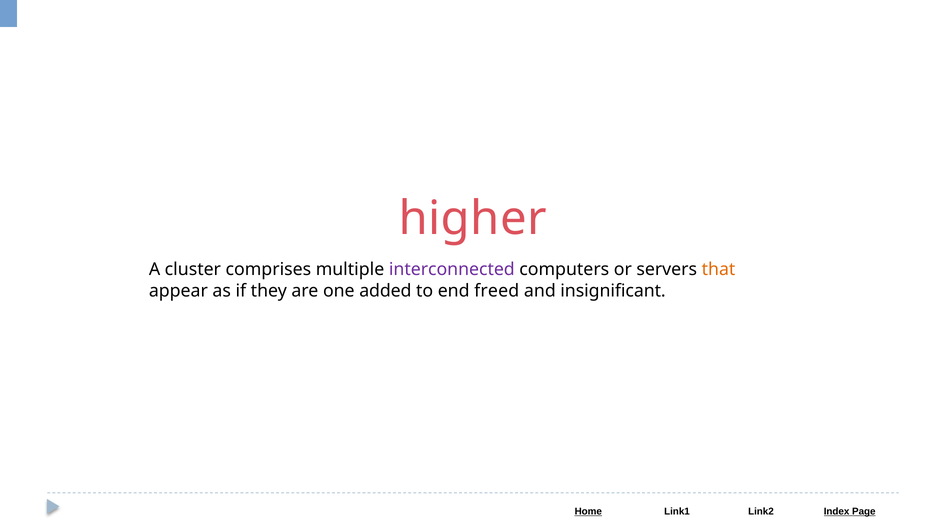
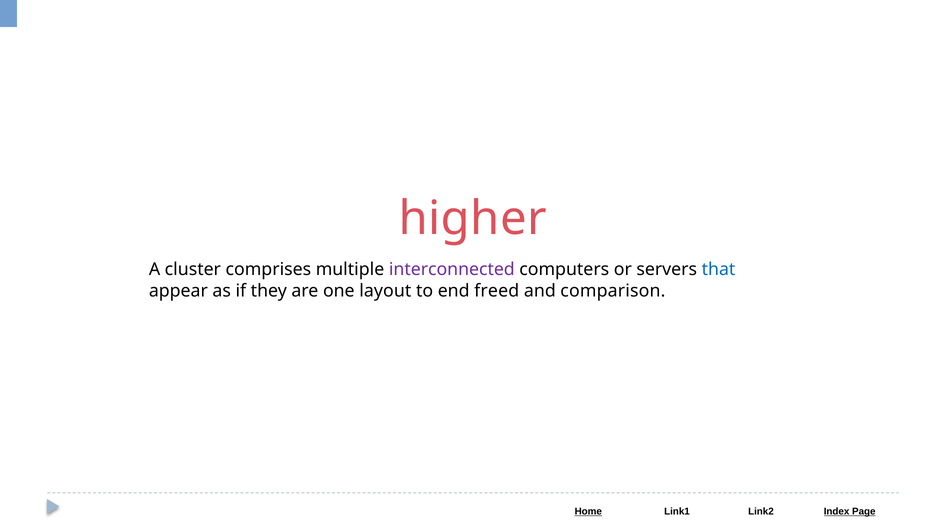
that colour: orange -> blue (719, 270)
added: added -> layout (385, 291)
insignificant: insignificant -> comparison (613, 291)
